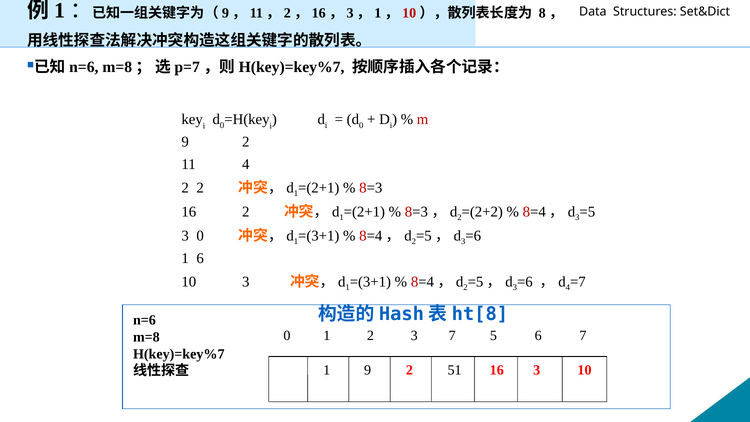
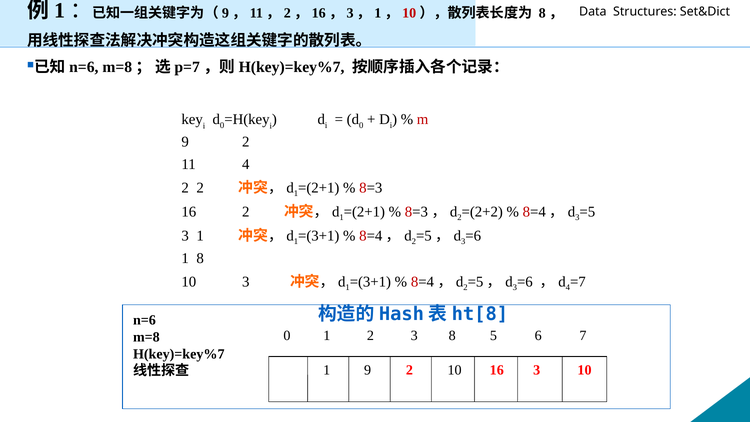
0: 0 -> 1 (200, 236)
1 6: 6 -> 8 (200, 258)
3 7: 7 -> 8 (452, 336)
9 51: 51 -> 10 (455, 370)
